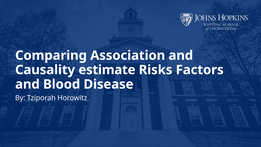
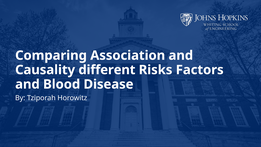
estimate: estimate -> different (107, 70)
